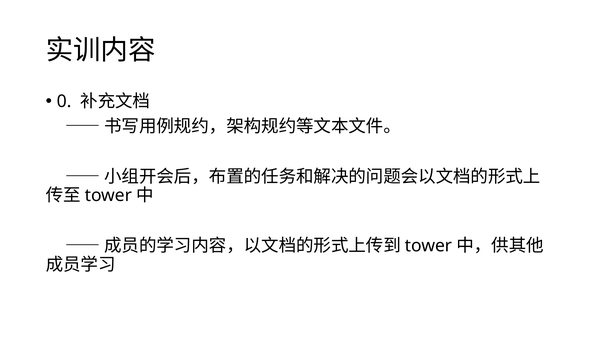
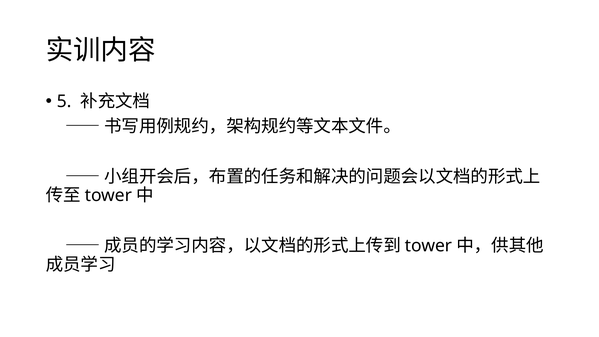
0: 0 -> 5 (64, 101)
